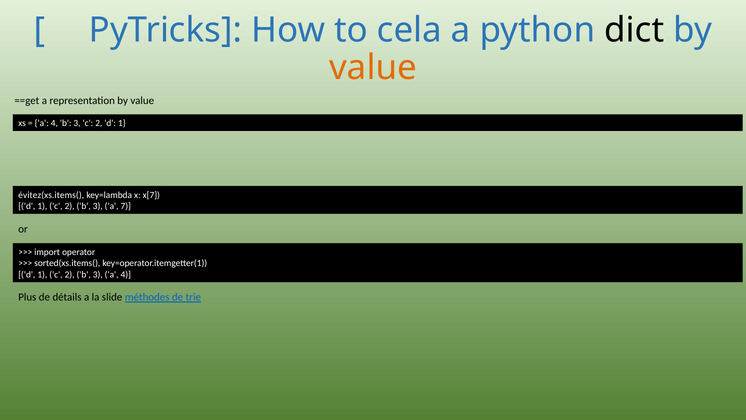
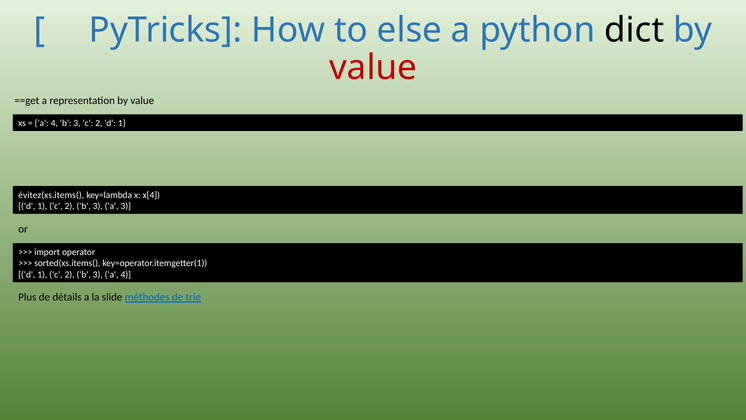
cela: cela -> else (409, 30)
value colour: orange -> red (373, 68)
x[7: x[7 -> x[4 (151, 195)
a 7: 7 -> 3 (126, 206)
